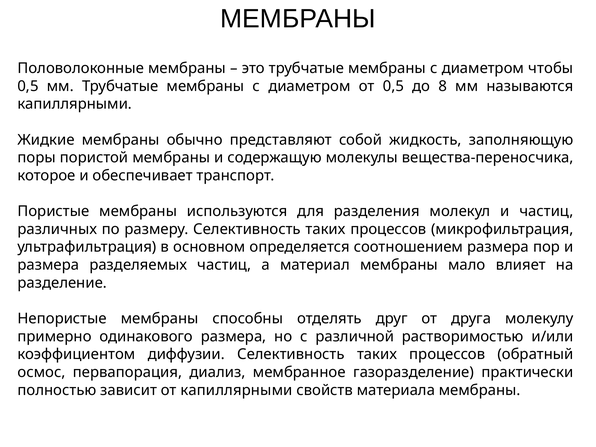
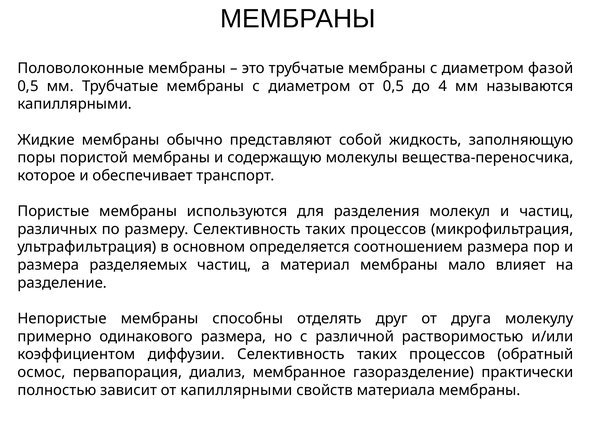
чтобы: чтобы -> фазой (551, 68)
8: 8 -> 4 (443, 86)
